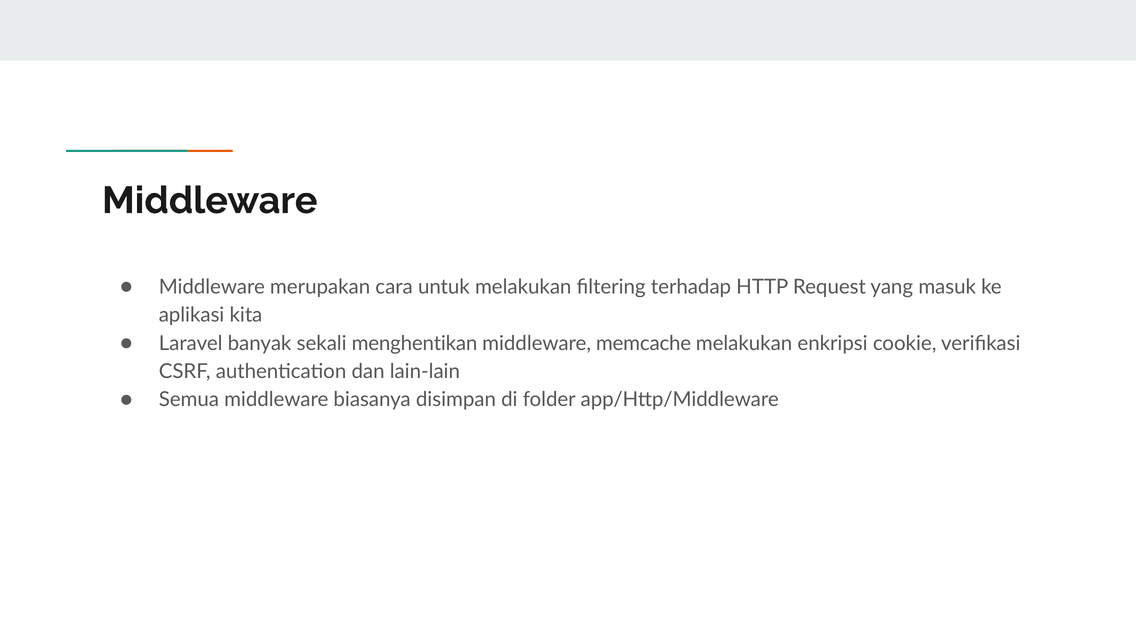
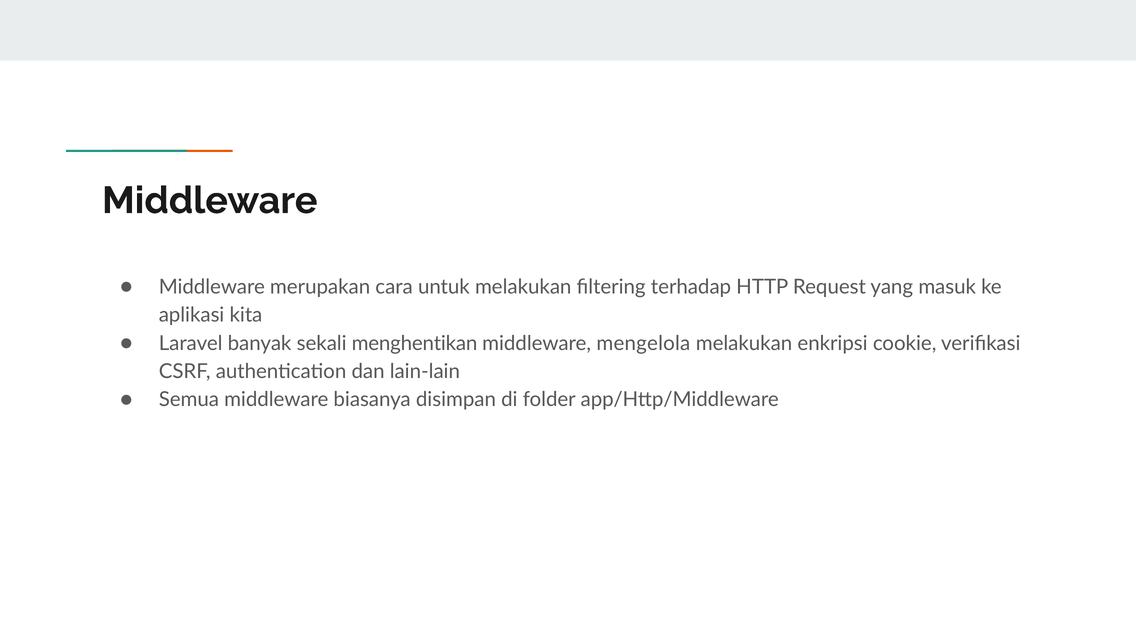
memcache: memcache -> mengelola (643, 343)
